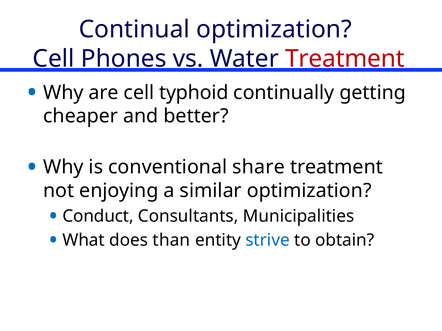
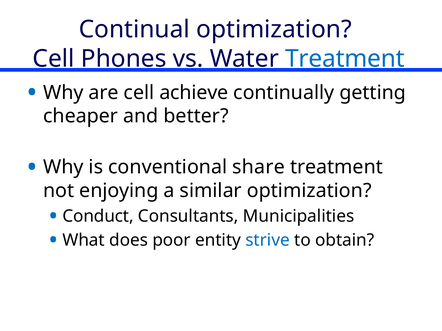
Treatment colour: red -> blue (345, 59)
typhoid: typhoid -> achieve (194, 93)
than: than -> poor (172, 240)
